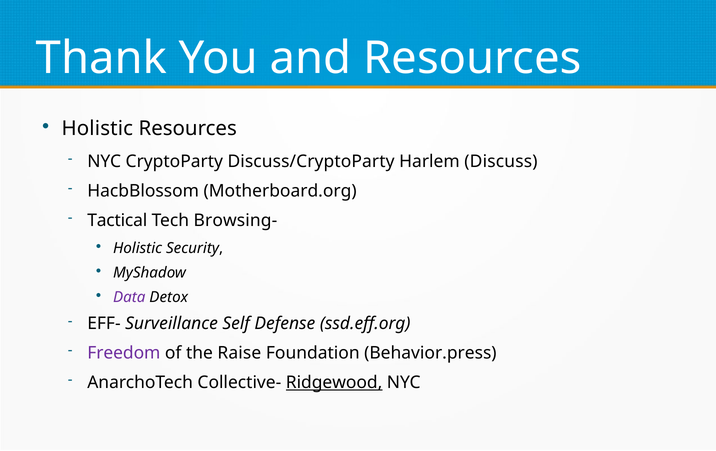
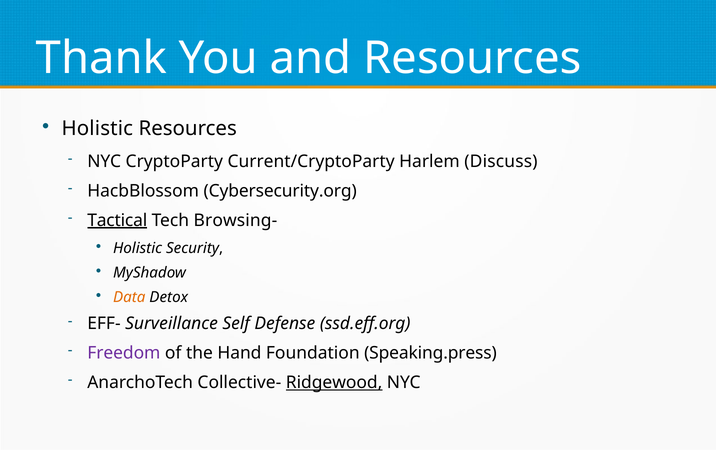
Discuss/CryptoParty: Discuss/CryptoParty -> Current/CryptoParty (311, 161)
Motherboard.org: Motherboard.org -> Cybersecurity.org (280, 191)
Tactical underline: none -> present (117, 220)
Data colour: purple -> orange (129, 297)
Raise: Raise -> Hand (239, 353)
Behavior.press: Behavior.press -> Speaking.press (430, 353)
